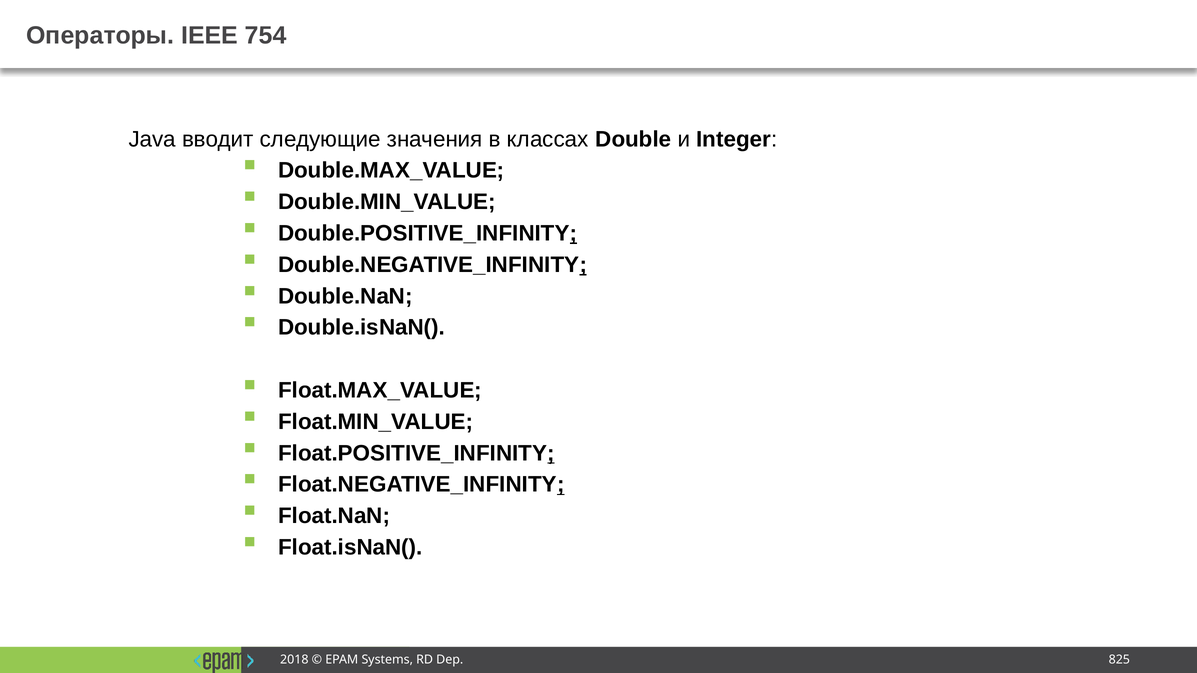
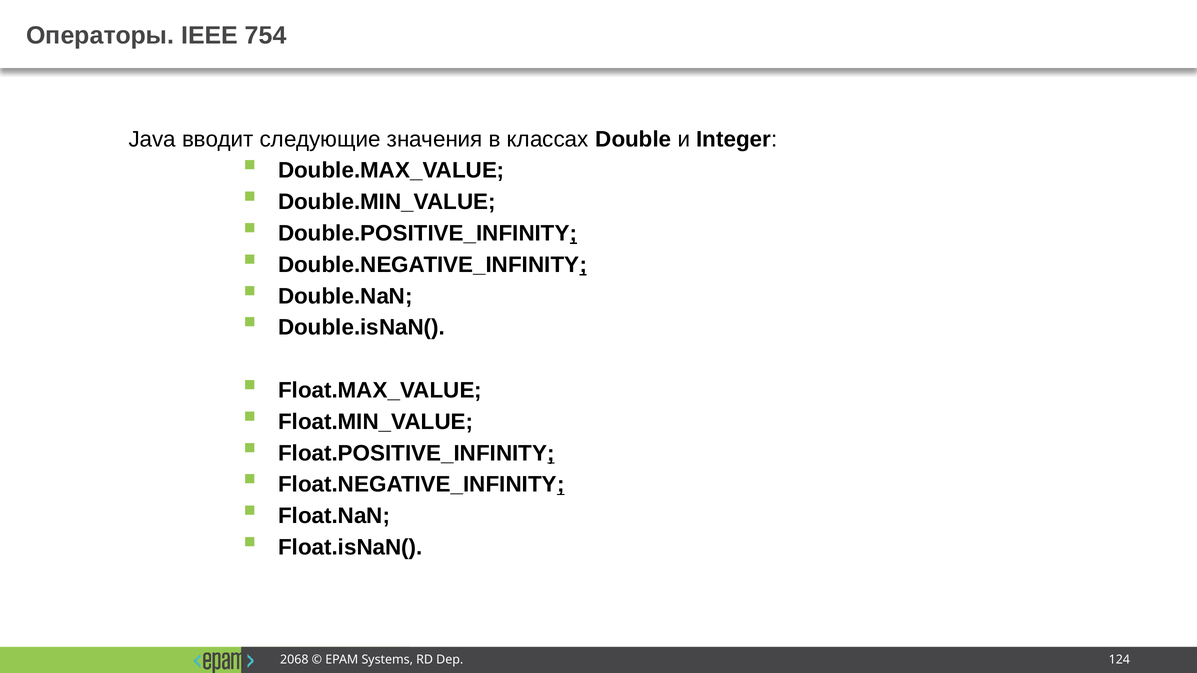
2018: 2018 -> 2068 (294, 660)
825: 825 -> 124 (1119, 660)
